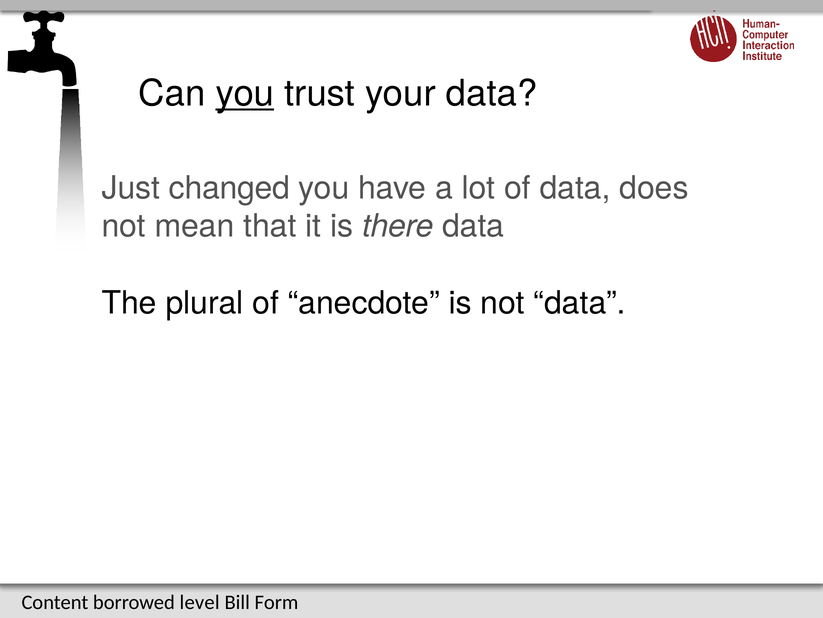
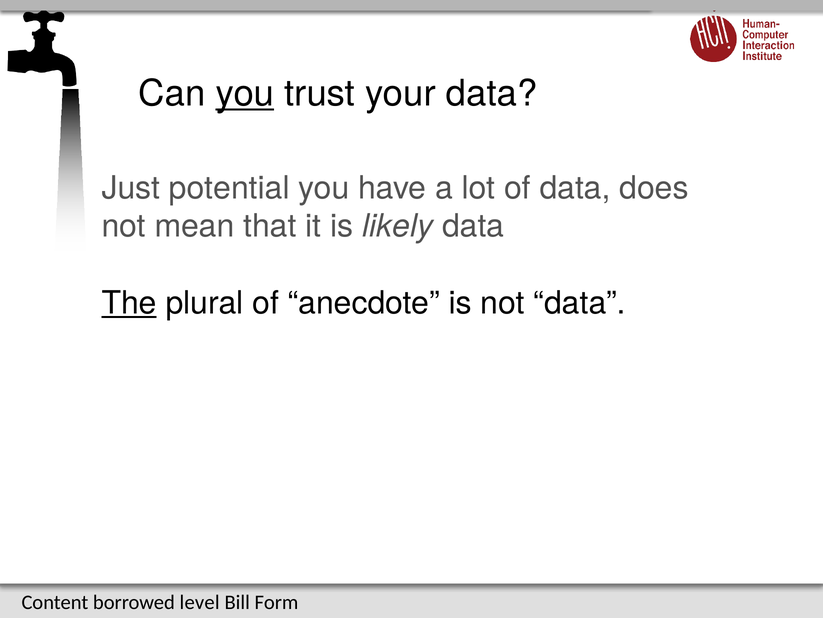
changed: changed -> potential (229, 188)
there: there -> likely (398, 226)
The underline: none -> present (129, 303)
